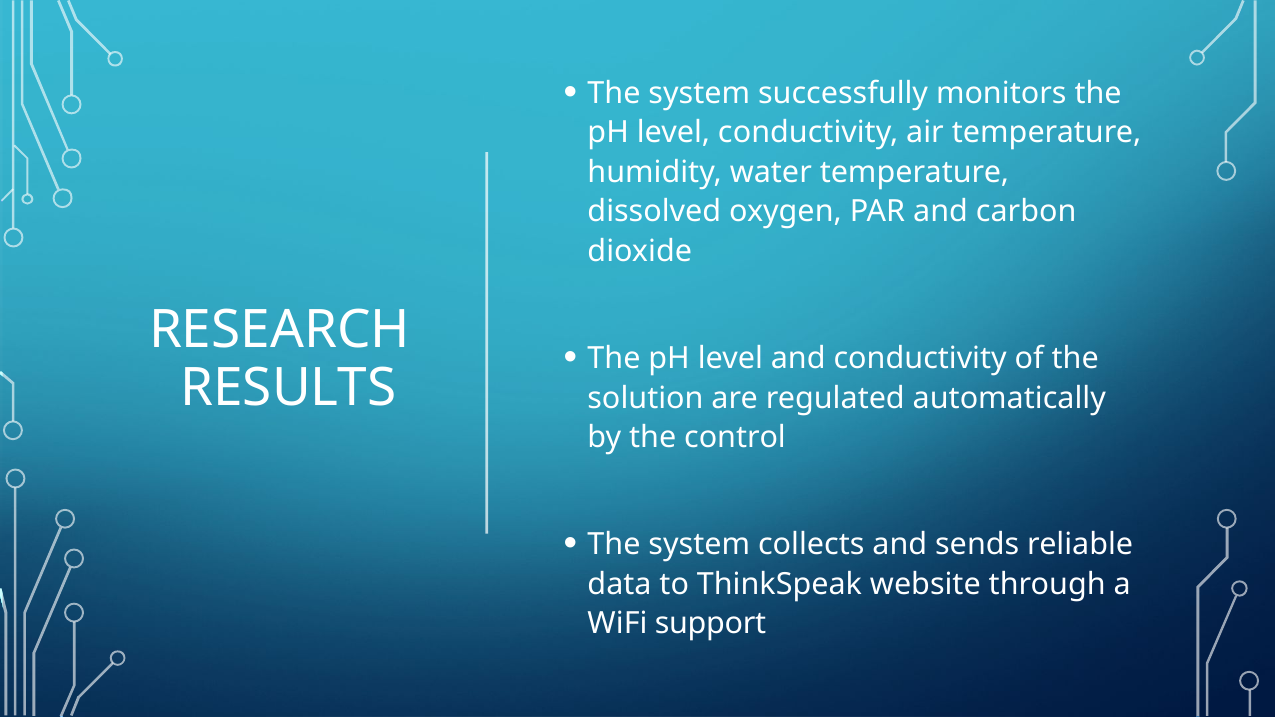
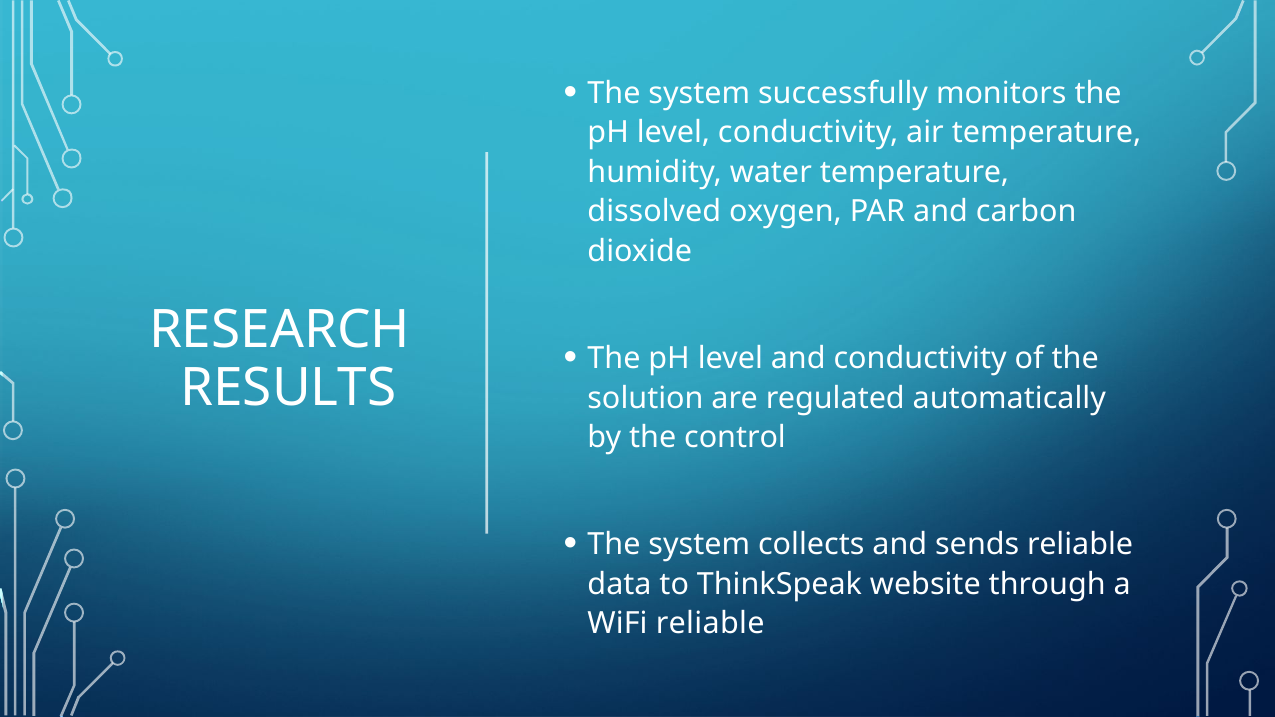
WiFi support: support -> reliable (710, 624)
